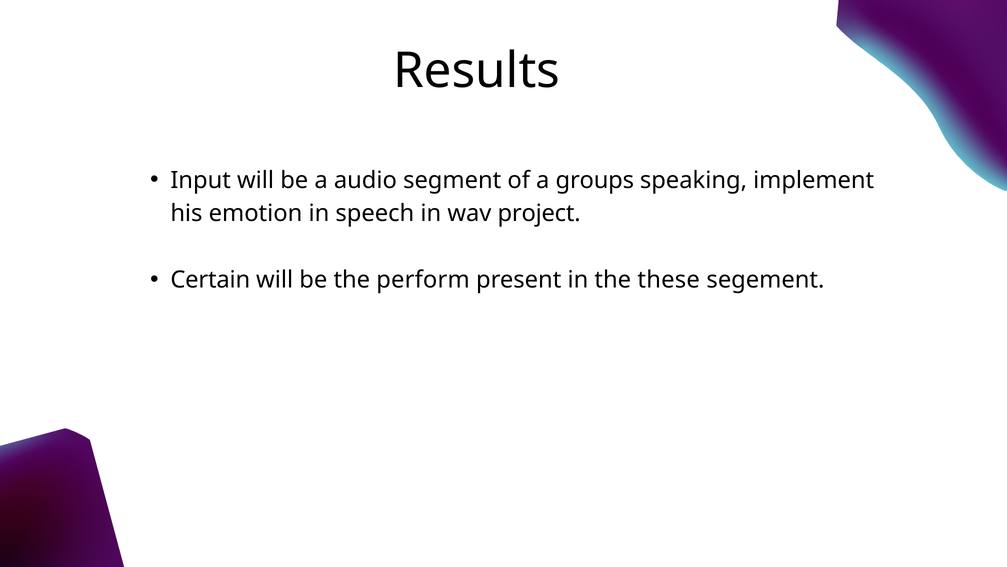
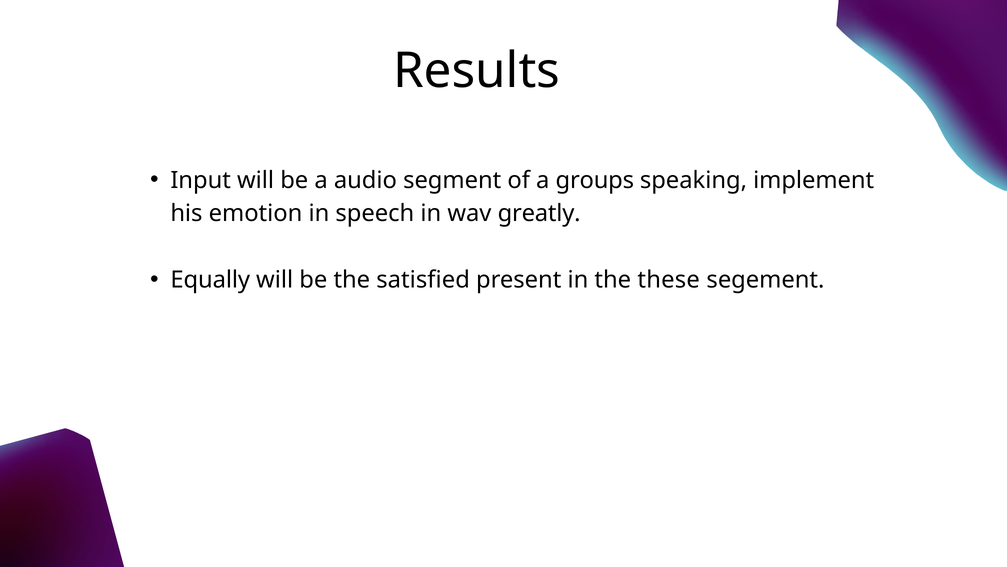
project: project -> greatly (539, 213)
Certain: Certain -> Equally (210, 280)
perform: perform -> satisfied (423, 280)
